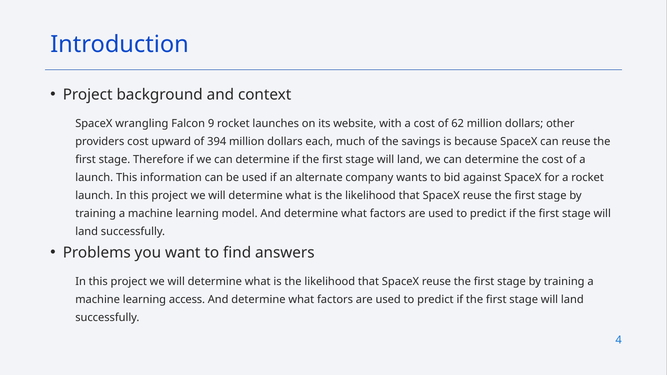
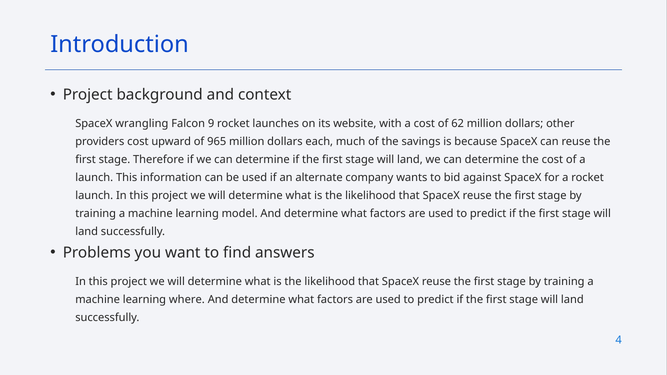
394: 394 -> 965 (217, 142)
access: access -> where (187, 300)
